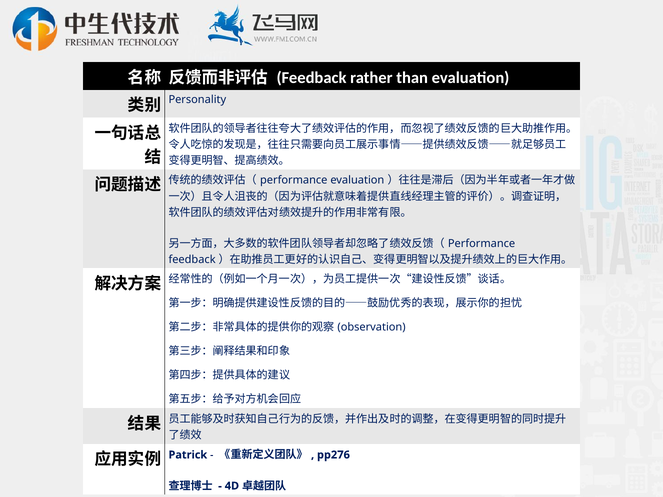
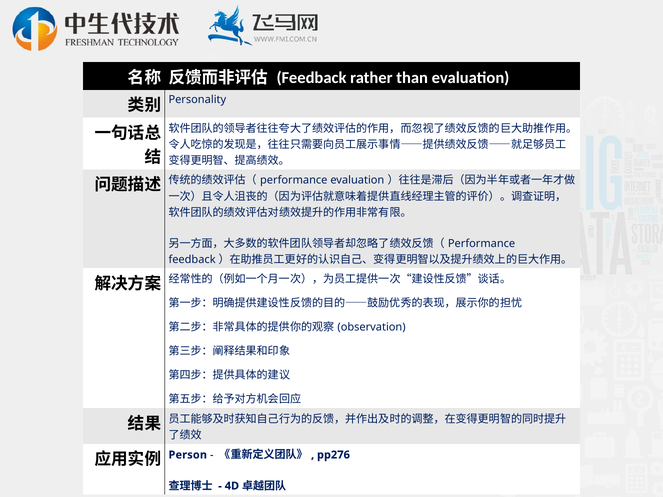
Patrick: Patrick -> Person (188, 455)
